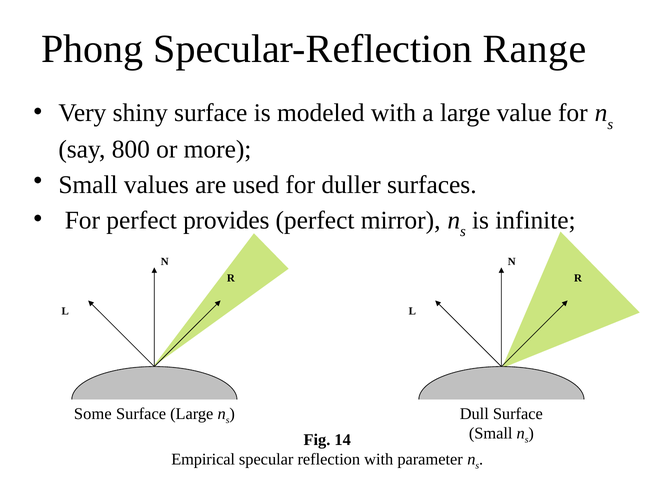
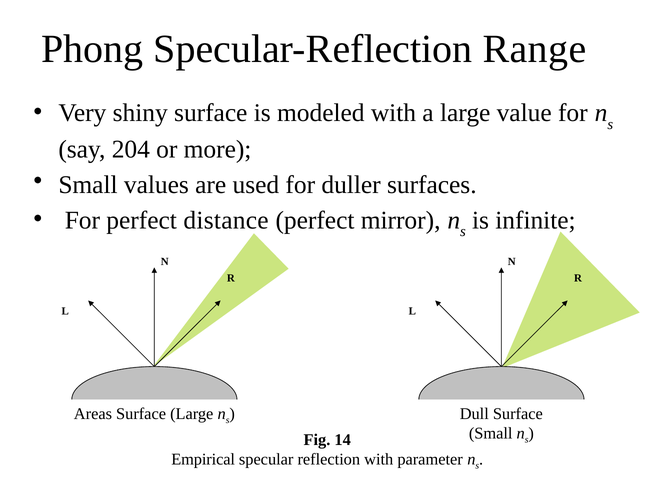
800: 800 -> 204 (131, 149)
provides: provides -> distance (226, 221)
Some: Some -> Areas (93, 414)
